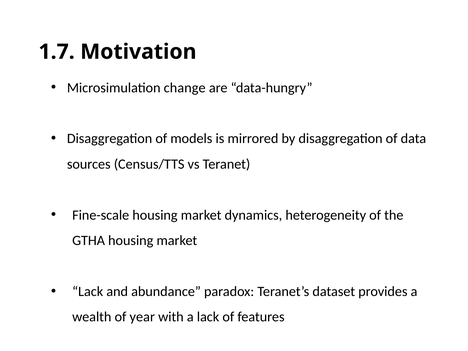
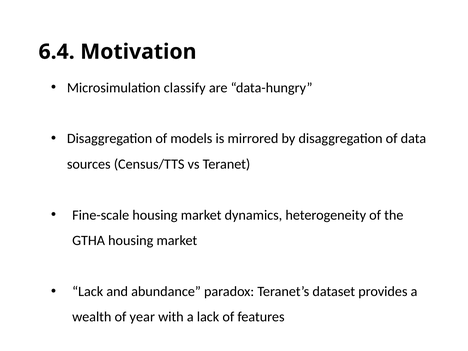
1.7: 1.7 -> 6.4 (57, 52)
change: change -> classify (185, 88)
